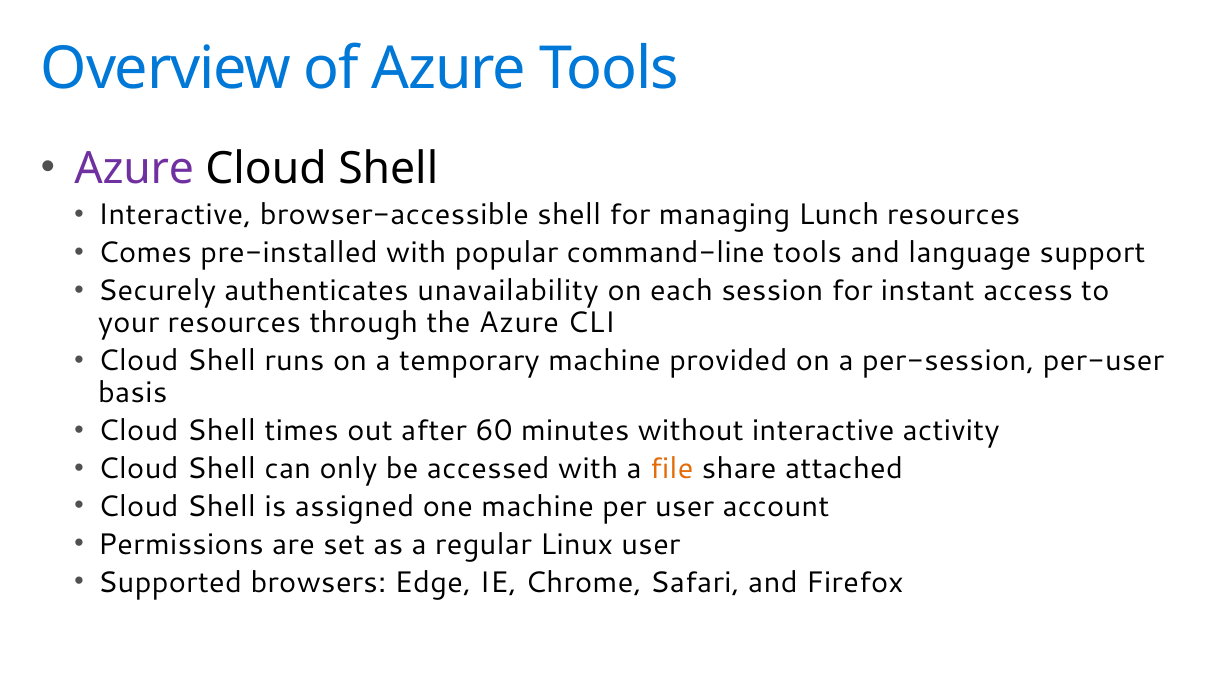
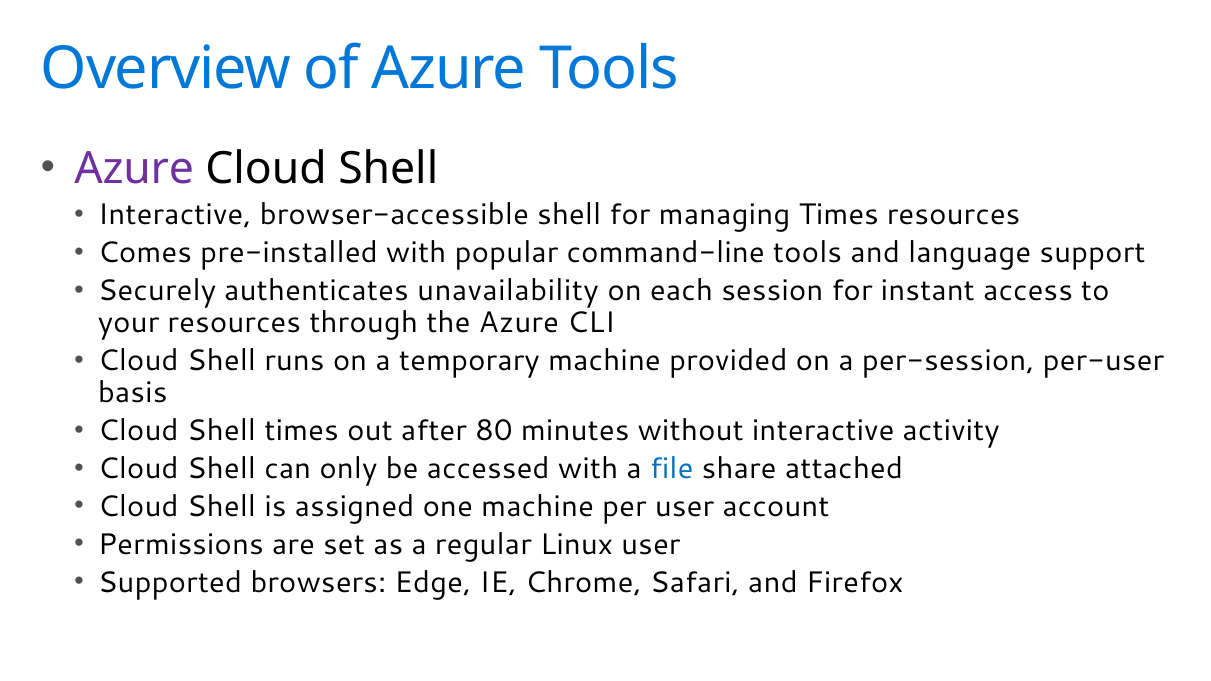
managing Lunch: Lunch -> Times (839, 215)
60: 60 -> 80 (494, 430)
file colour: orange -> blue (672, 468)
